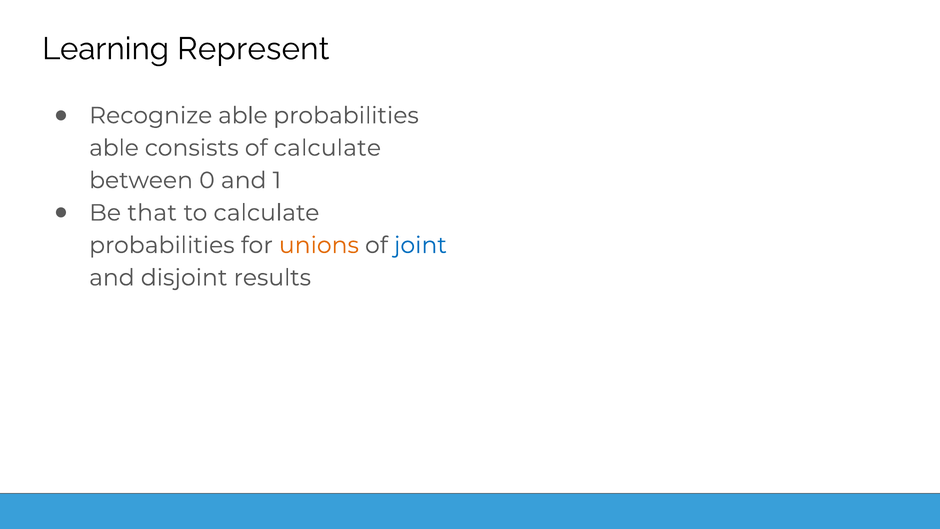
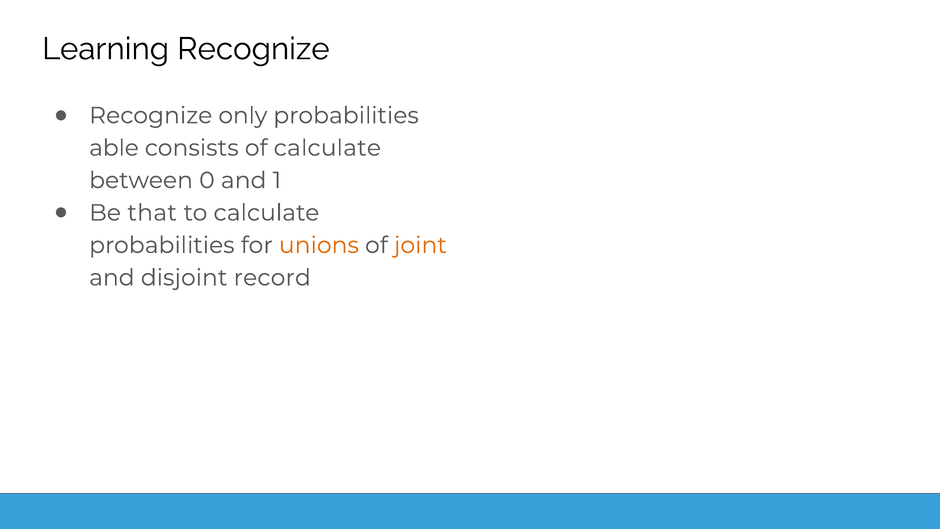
Learning Represent: Represent -> Recognize (253, 49)
Recognize able: able -> only (243, 115)
joint colour: blue -> orange (420, 245)
results: results -> record (272, 278)
